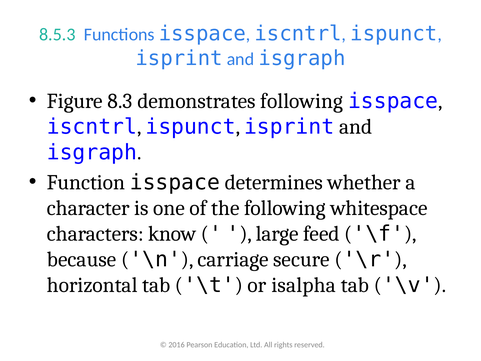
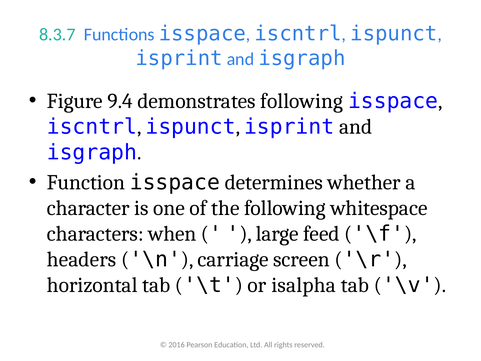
8.5.3: 8.5.3 -> 8.3.7 (57, 34)
8.3: 8.3 -> 9.4 (120, 101)
know: know -> when (172, 234)
because: because -> headers (82, 259)
secure: secure -> screen (301, 259)
